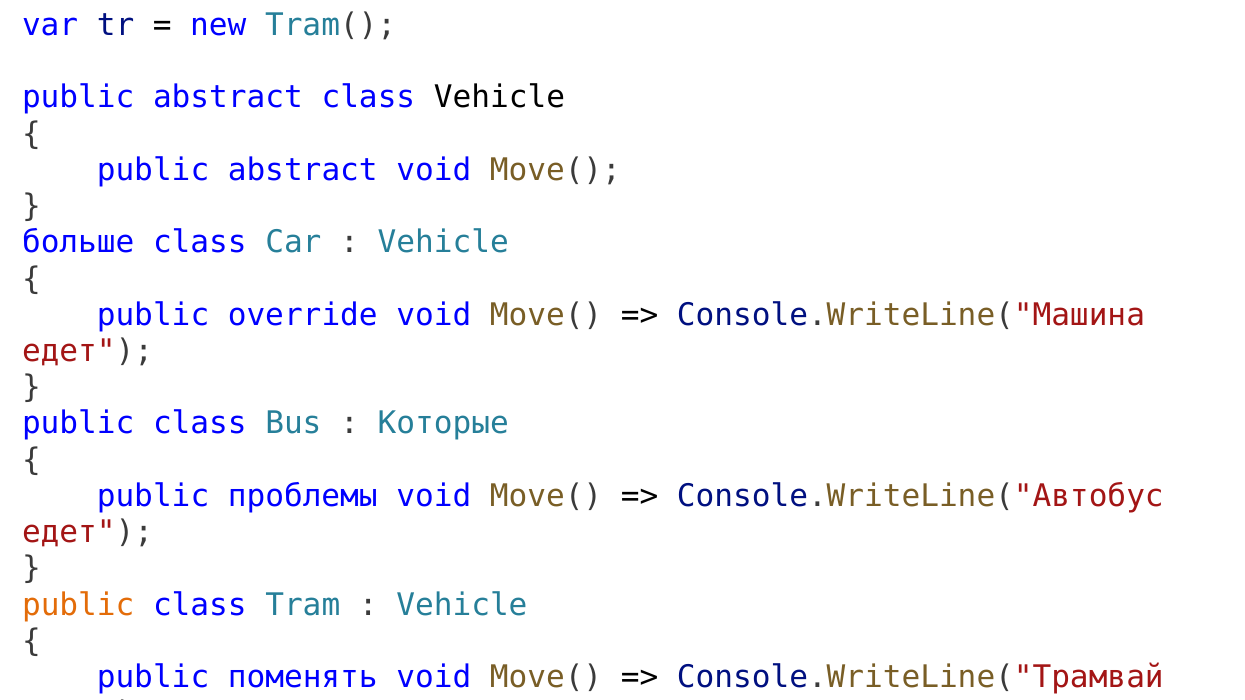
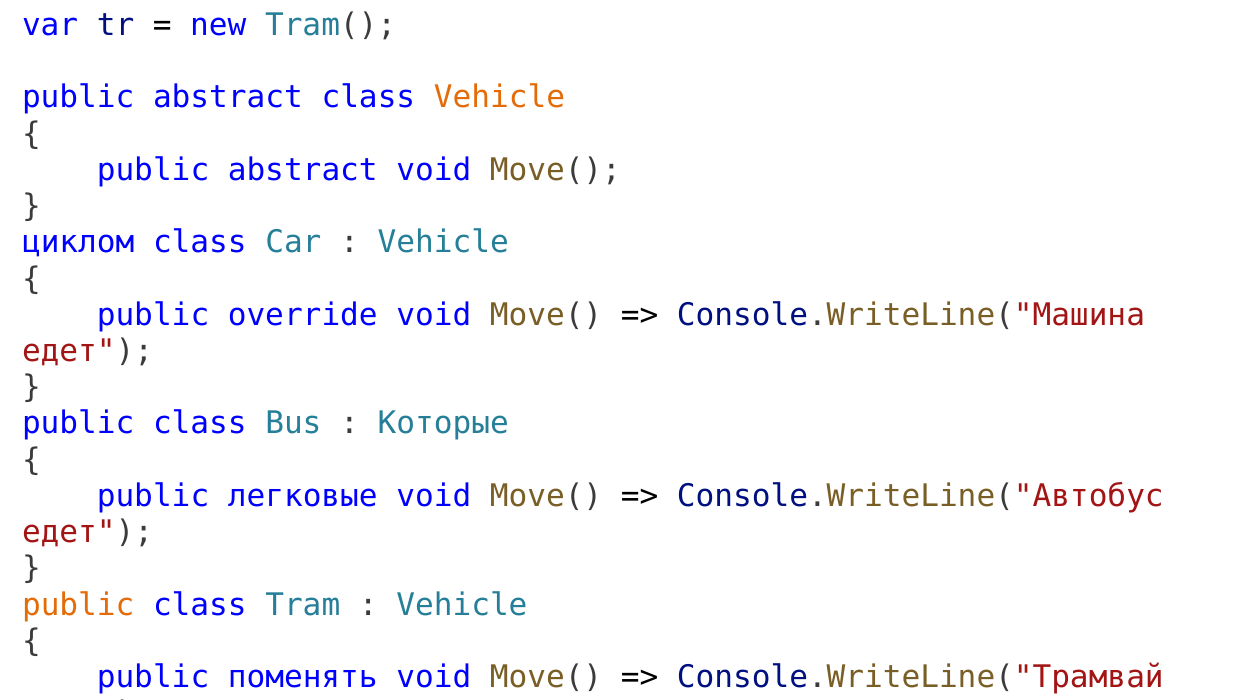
Vehicle colour: black -> orange (499, 98)
больше: больше -> циклом (78, 243)
проблемы: проблемы -> легковые (303, 496)
